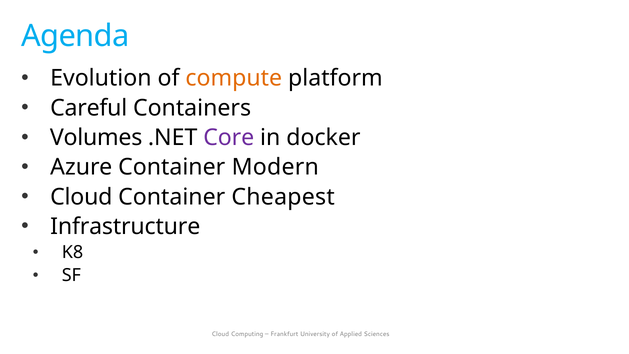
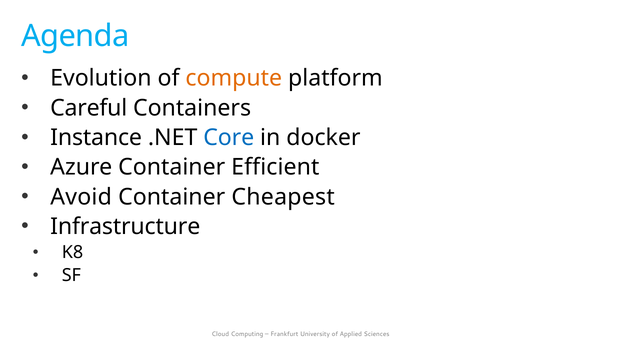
Volumes: Volumes -> Instance (96, 138)
Core colour: purple -> blue (229, 138)
Modern: Modern -> Efficient (275, 167)
Cloud: Cloud -> Avoid (81, 197)
